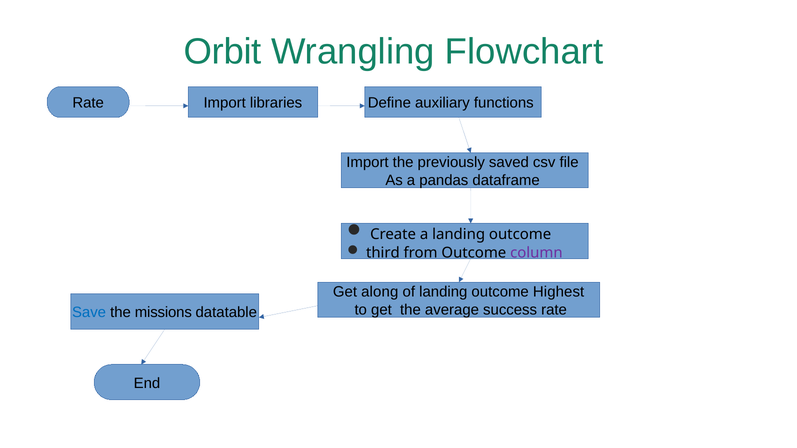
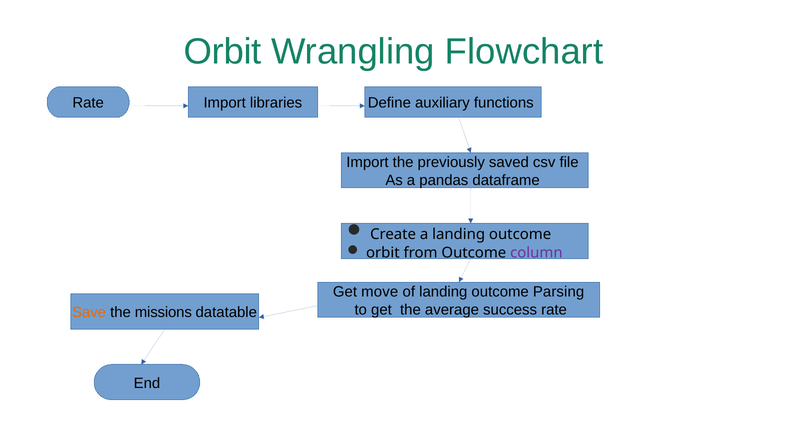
third: third -> orbit (383, 253)
along: along -> move (380, 292)
Highest: Highest -> Parsing (559, 292)
Save colour: blue -> orange (89, 313)
